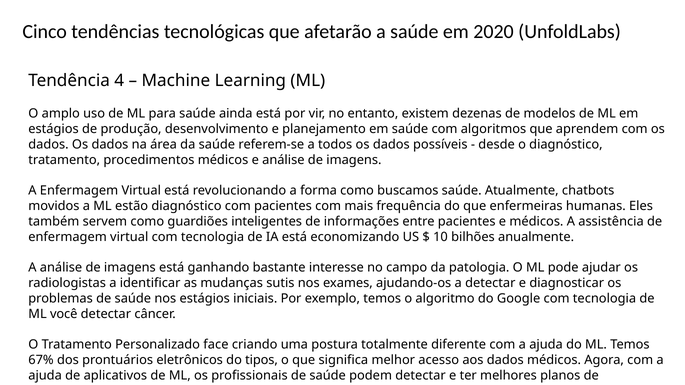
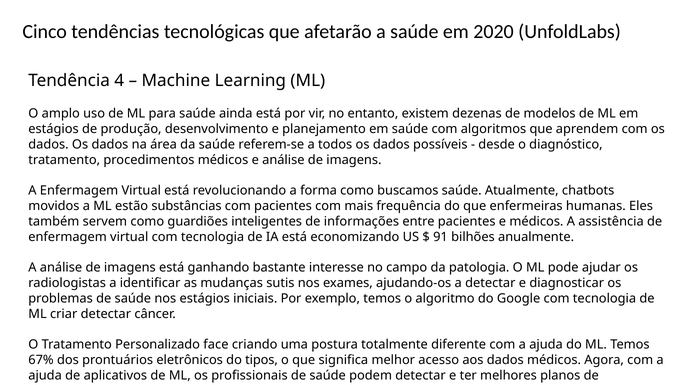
estão diagnóstico: diagnóstico -> substâncias (187, 206)
10: 10 -> 91 (440, 237)
você: você -> criar (64, 314)
